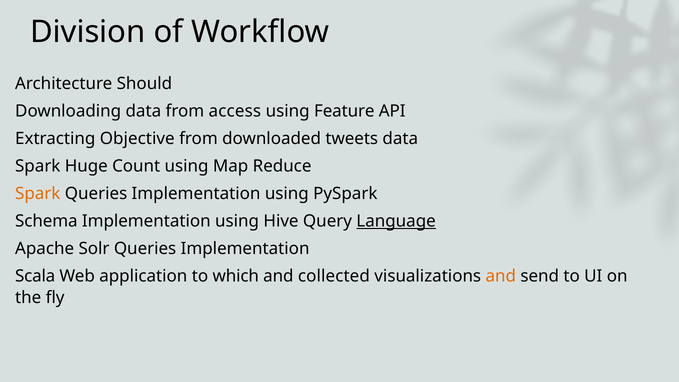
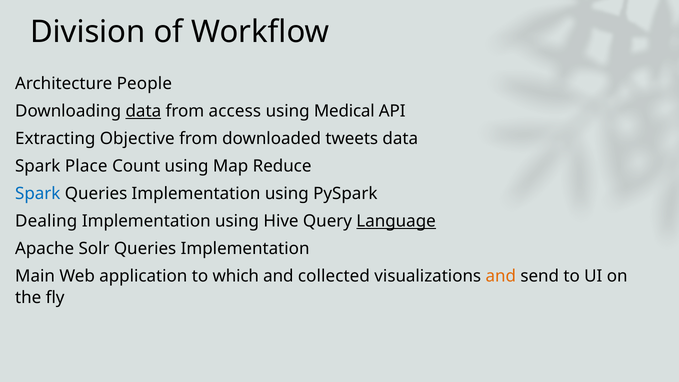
Should: Should -> People (144, 84)
data underline: none -> present (143, 111)
Feature: Feature -> Medical (344, 111)
Huge: Huge -> Place (86, 166)
Spark colour: orange -> blue (38, 194)
Schema: Schema -> Dealing (46, 221)
Scala: Scala -> Main (35, 276)
